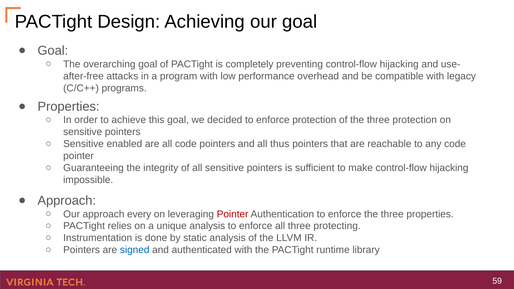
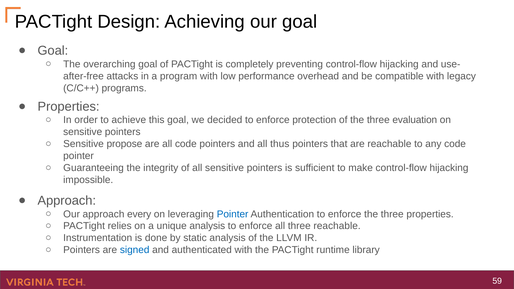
three protection: protection -> evaluation (415, 120)
enabled: enabled -> propose (124, 144)
Pointer colour: red -> blue (233, 214)
three protecting: protecting -> reachable (337, 226)
